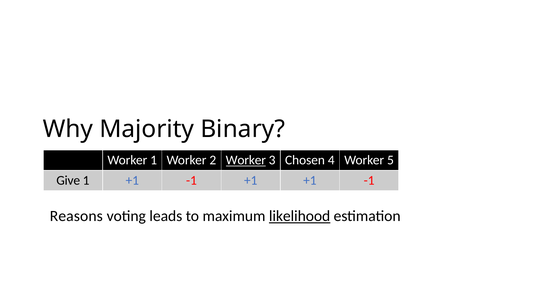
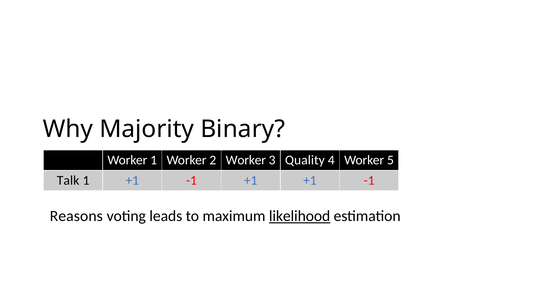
Worker underline: present -> none (246, 160)
Chosen: Chosen -> Quality (305, 160)
Give: Give -> Talk (68, 180)
